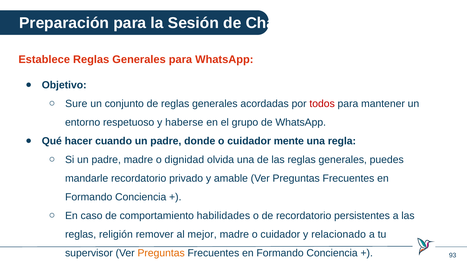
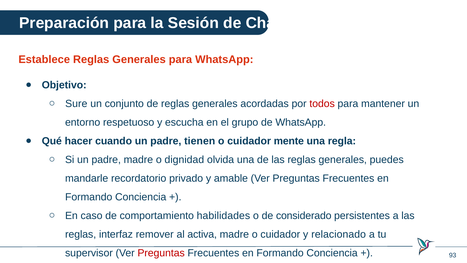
haberse: haberse -> escucha (184, 122)
donde: donde -> tienen (200, 141)
de recordatorio: recordatorio -> considerado (304, 215)
religión: religión -> interfaz (116, 234)
mejor: mejor -> activa (202, 234)
Preguntas colour: orange -> red (161, 253)
